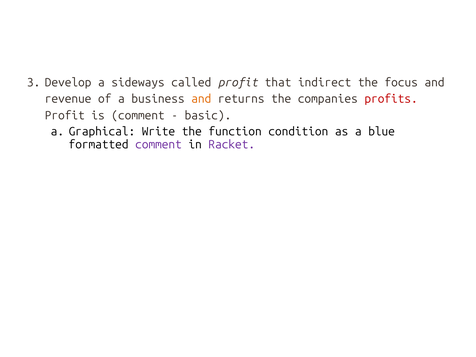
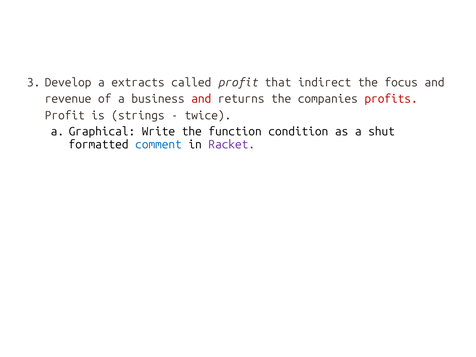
sideways: sideways -> extracts (138, 83)
and colour: orange -> red (201, 99)
is comment: comment -> strings (138, 115)
basic: basic -> twice (208, 115)
blue: blue -> shut (382, 132)
comment colour: purple -> blue (158, 144)
